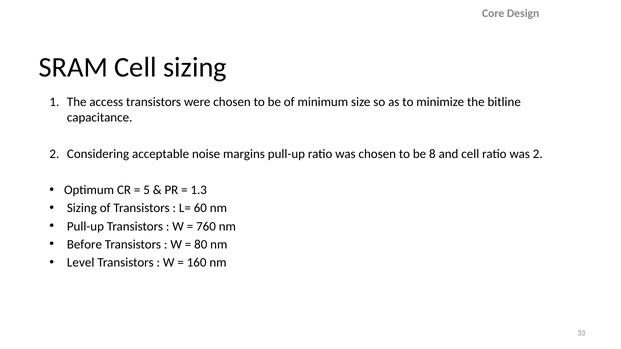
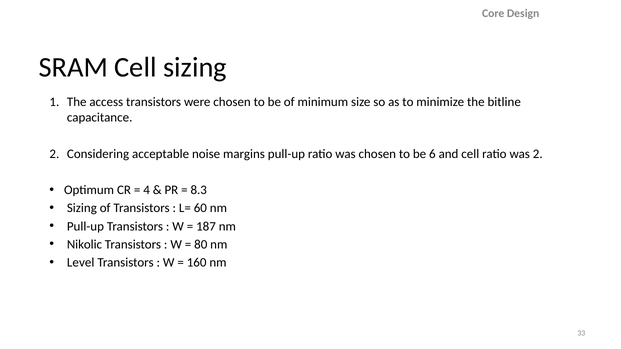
8: 8 -> 6 (432, 154)
5: 5 -> 4 (147, 190)
1.3: 1.3 -> 8.3 (199, 190)
760: 760 -> 187 (206, 227)
Before: Before -> Nikolic (84, 245)
